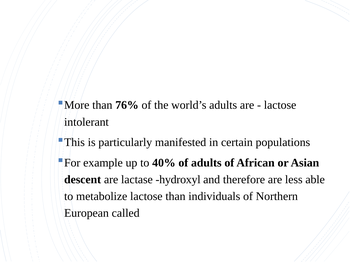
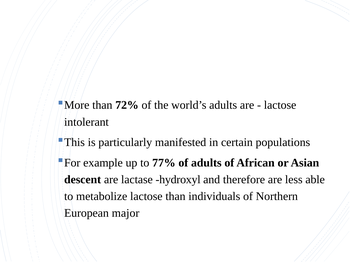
76%: 76% -> 72% (127, 105)
40%: 40% -> 77% (164, 163)
called: called -> major (126, 213)
